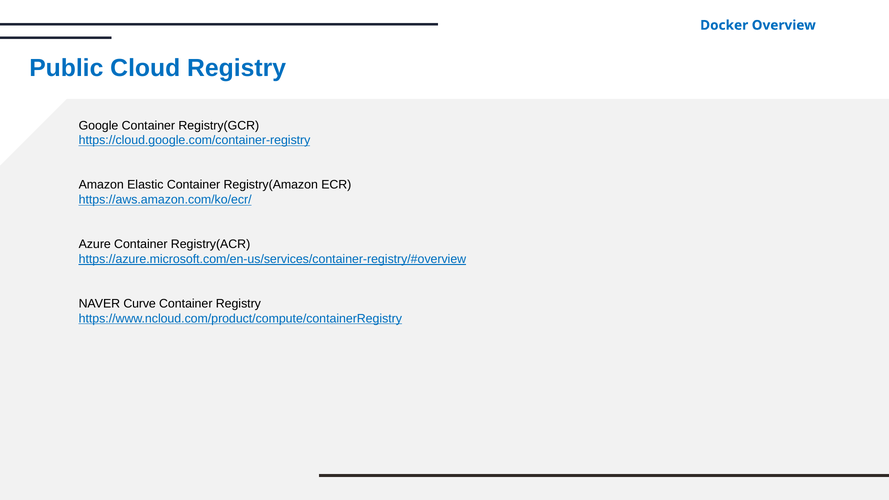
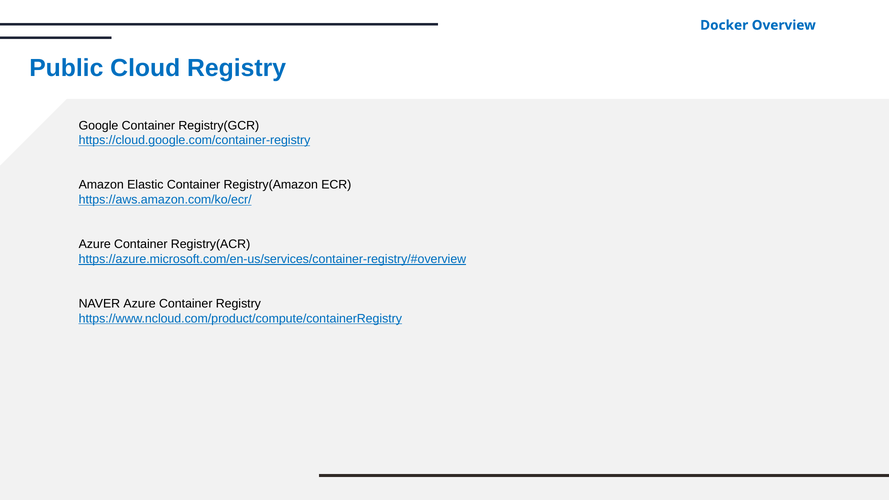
NAVER Curve: Curve -> Azure (140, 304)
